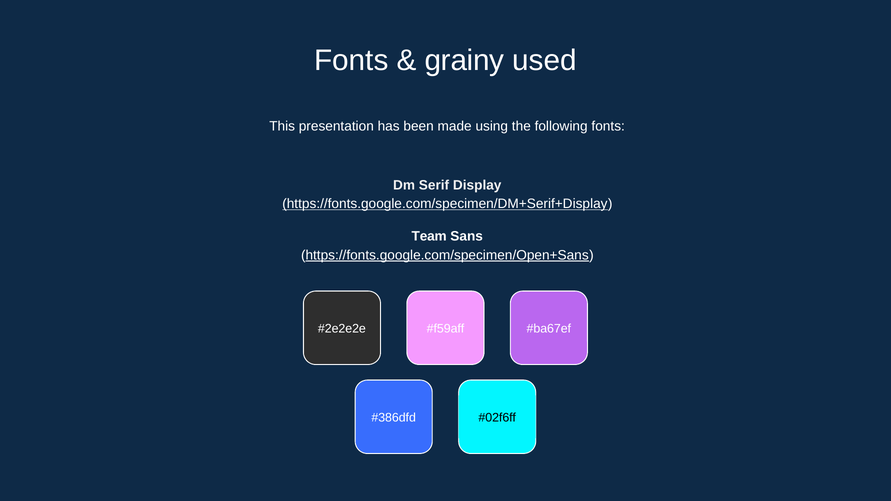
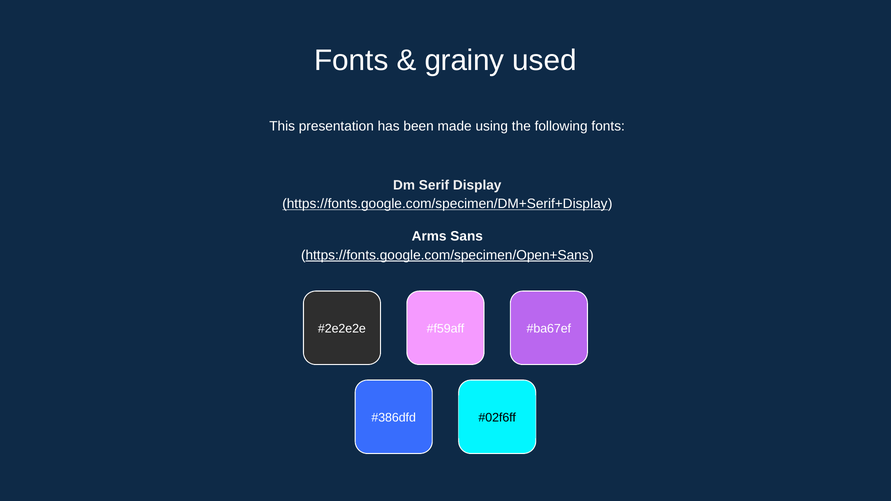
Team: Team -> Arms (429, 236)
